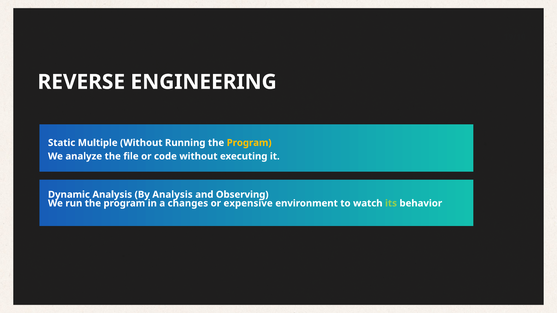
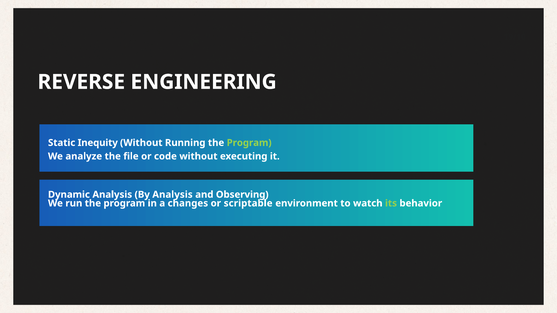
Multiple: Multiple -> Inequity (98, 143)
Program colour: yellow -> light green (249, 143)
expensive: expensive -> scriptable (248, 203)
